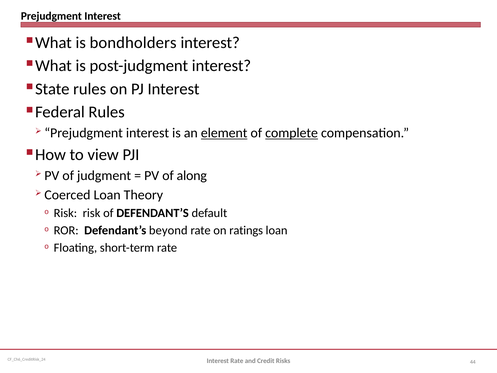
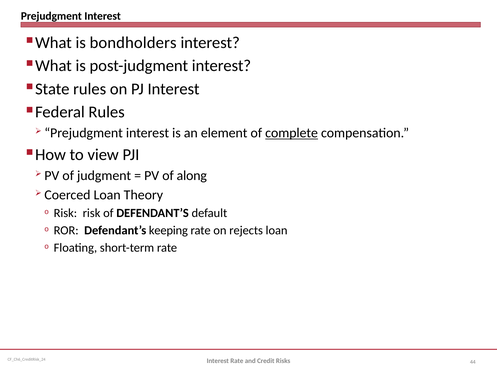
element underline: present -> none (224, 133)
beyond: beyond -> keeping (168, 230)
ratings: ratings -> rejects (246, 230)
